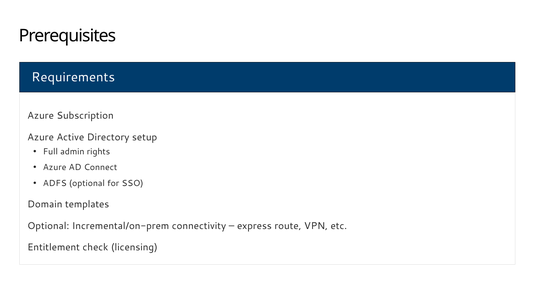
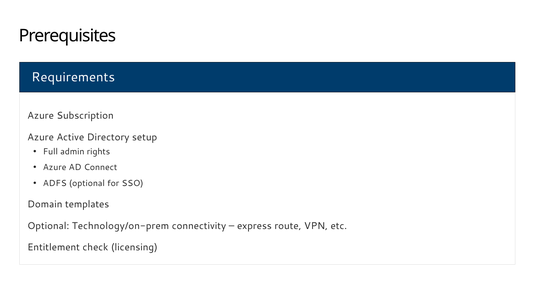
Incremental/on-prem: Incremental/on-prem -> Technology/on-prem (121, 226)
